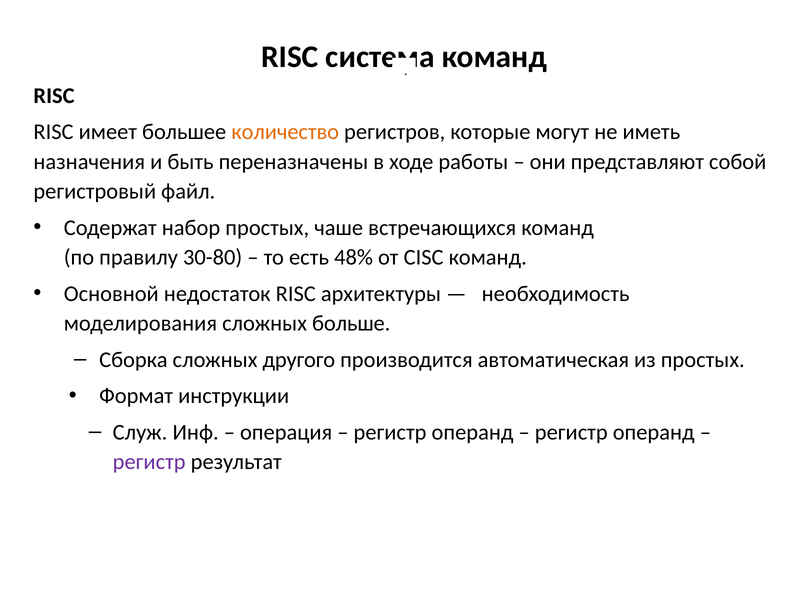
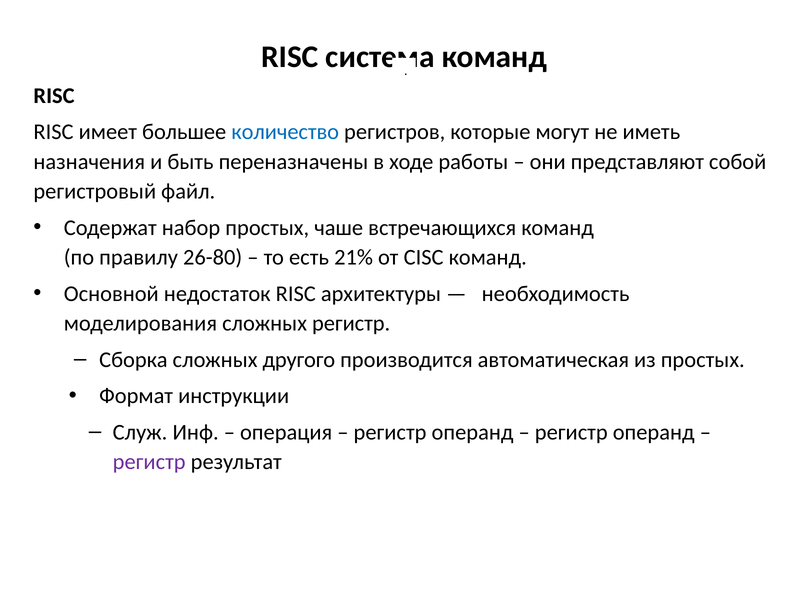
количество colour: orange -> blue (285, 132)
30-80: 30-80 -> 26-80 (213, 257)
48%: 48% -> 21% (354, 257)
сложных больше: больше -> регистр (351, 323)
